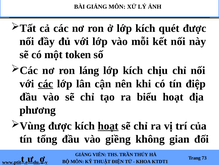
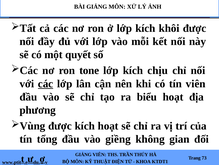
quét: quét -> khôi (169, 28)
token: token -> quyết (78, 54)
láng: láng -> tone (89, 70)
tín điệp: điệp -> viên (196, 83)
hoạt underline: present -> none (108, 125)
